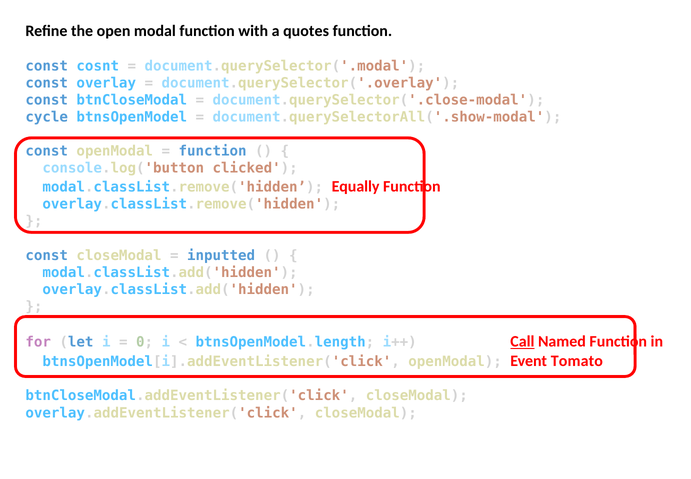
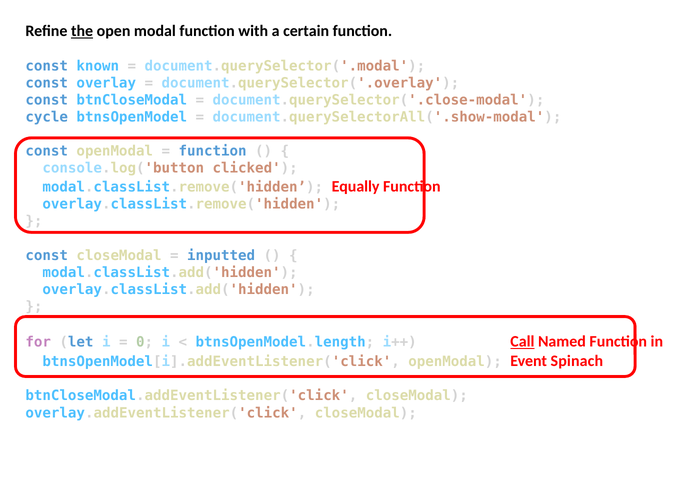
the underline: none -> present (82, 31)
quotes: quotes -> certain (306, 31)
cosnt: cosnt -> known (98, 66)
Tomato: Tomato -> Spinach (577, 360)
